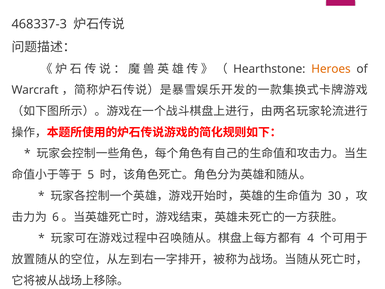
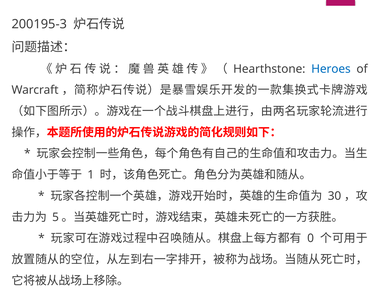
468337-3: 468337-3 -> 200195-3 (39, 24)
Heroes colour: orange -> blue (331, 69)
5: 5 -> 1 (91, 175)
6: 6 -> 5 (56, 217)
4: 4 -> 0 (311, 238)
